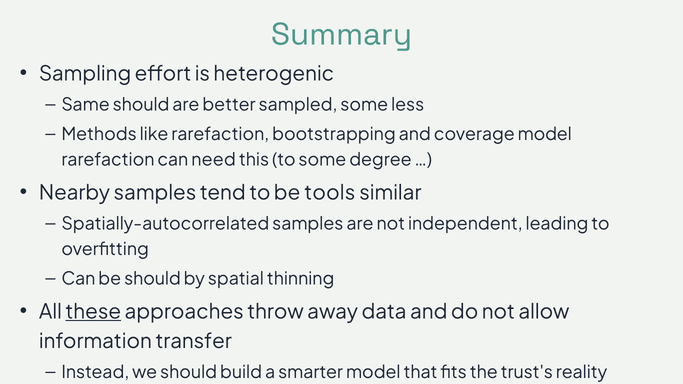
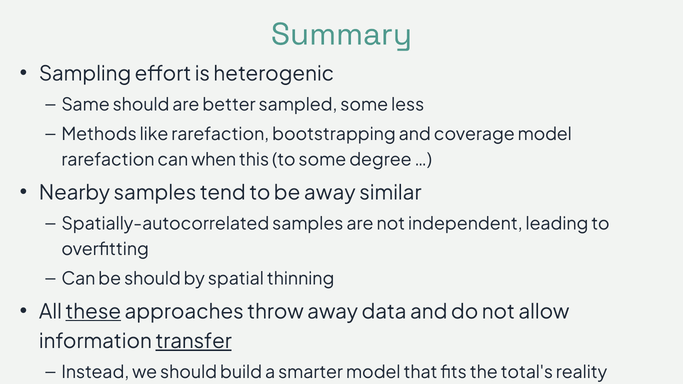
need: need -> when (214, 160)
be tools: tools -> away (330, 193)
transfer underline: none -> present (194, 342)
trust's: trust's -> total's (527, 373)
